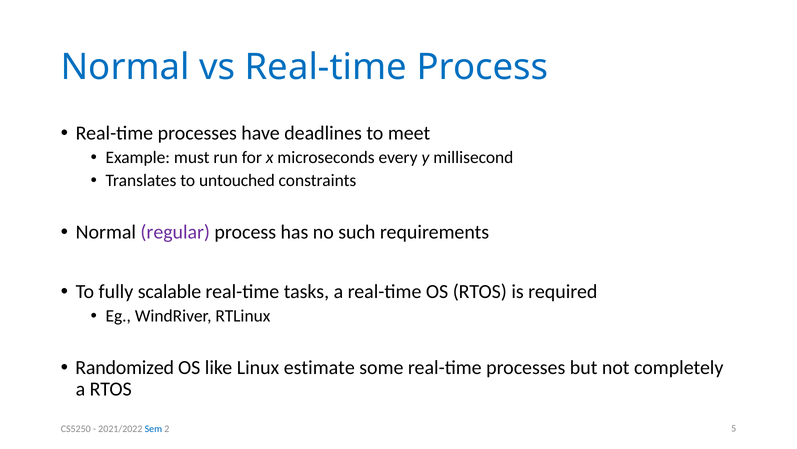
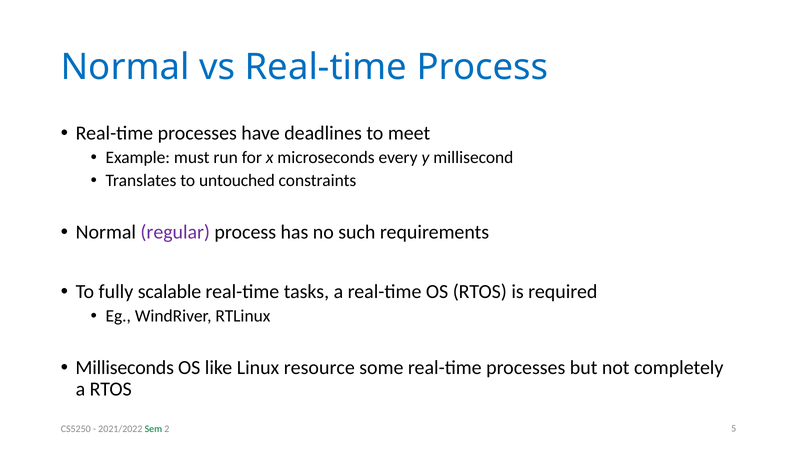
Randomized: Randomized -> Milliseconds (125, 367)
estimate: estimate -> resource (319, 367)
Sem colour: blue -> green (153, 428)
